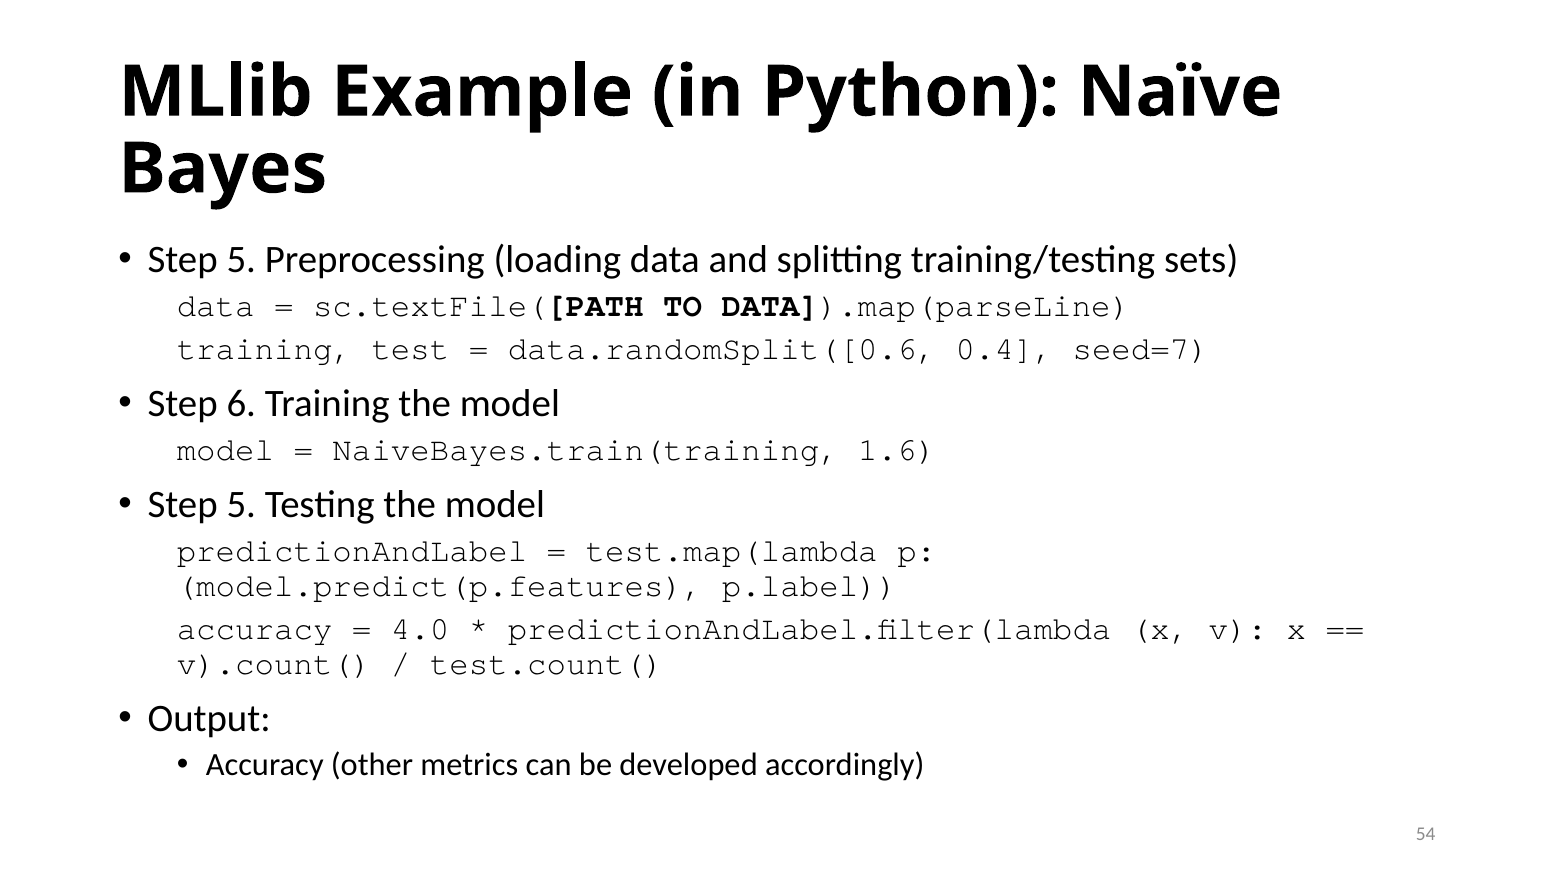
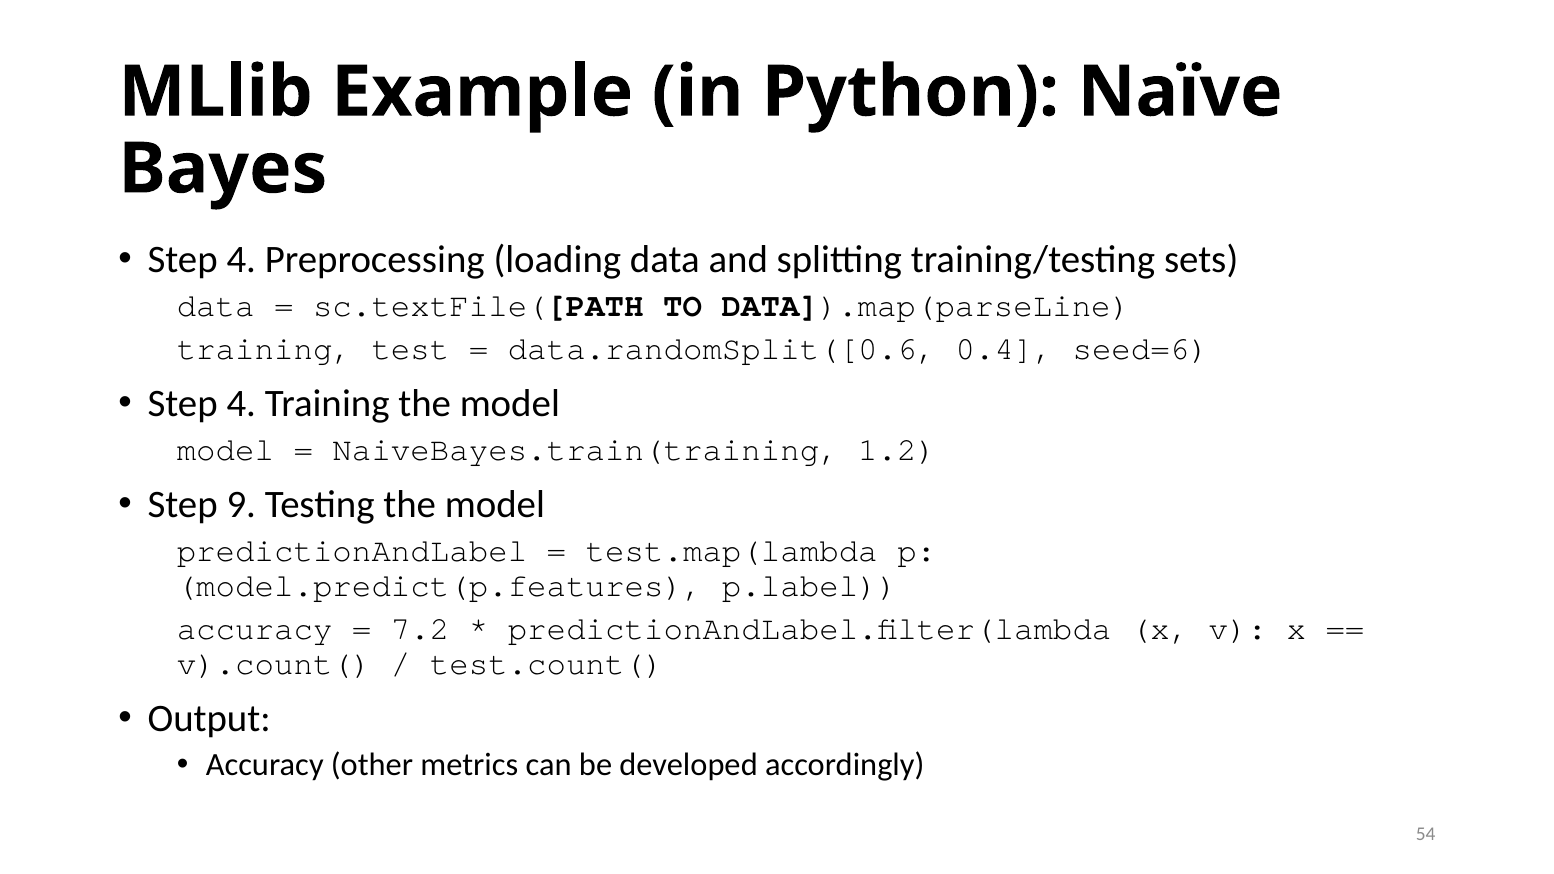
5: 5 -> 4 (241, 259)
seed=7: seed=7 -> seed=6 (1141, 349)
6: 6 -> 4 (241, 403)
1.6: 1.6 -> 1.2 (897, 450)
5: 5 -> 9 (241, 505)
4.0: 4.0 -> 7.2 (420, 629)
